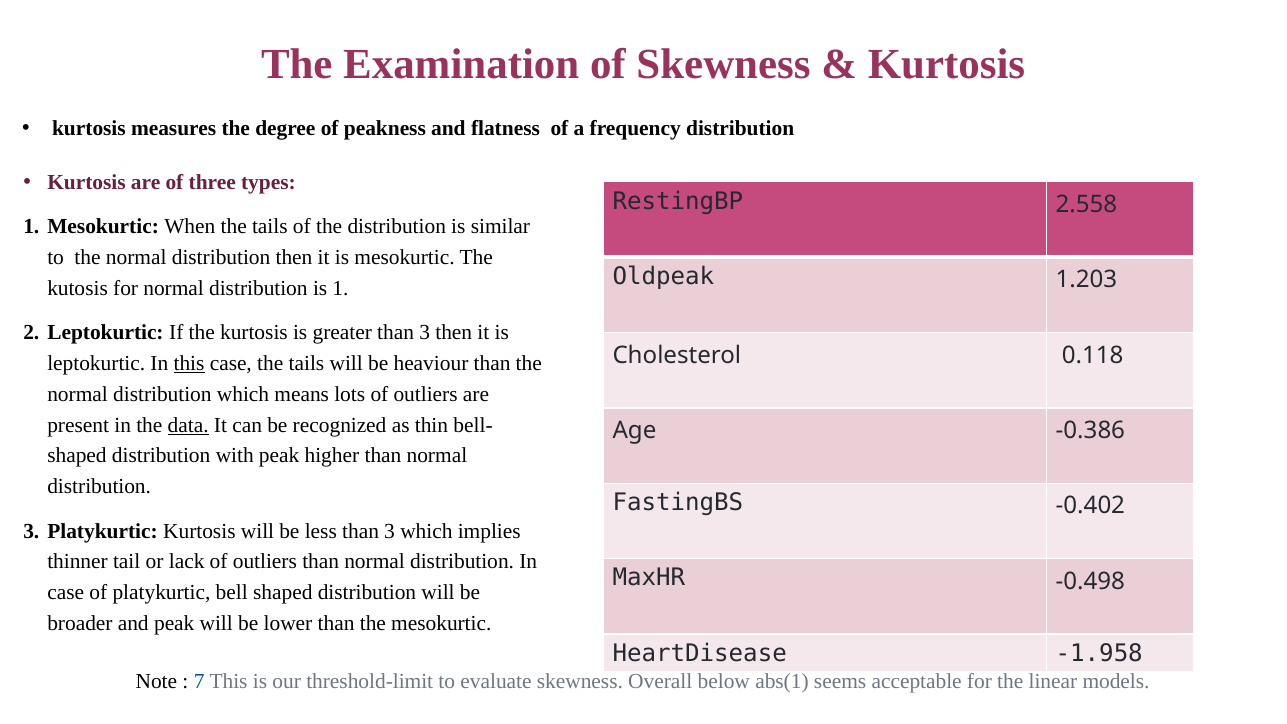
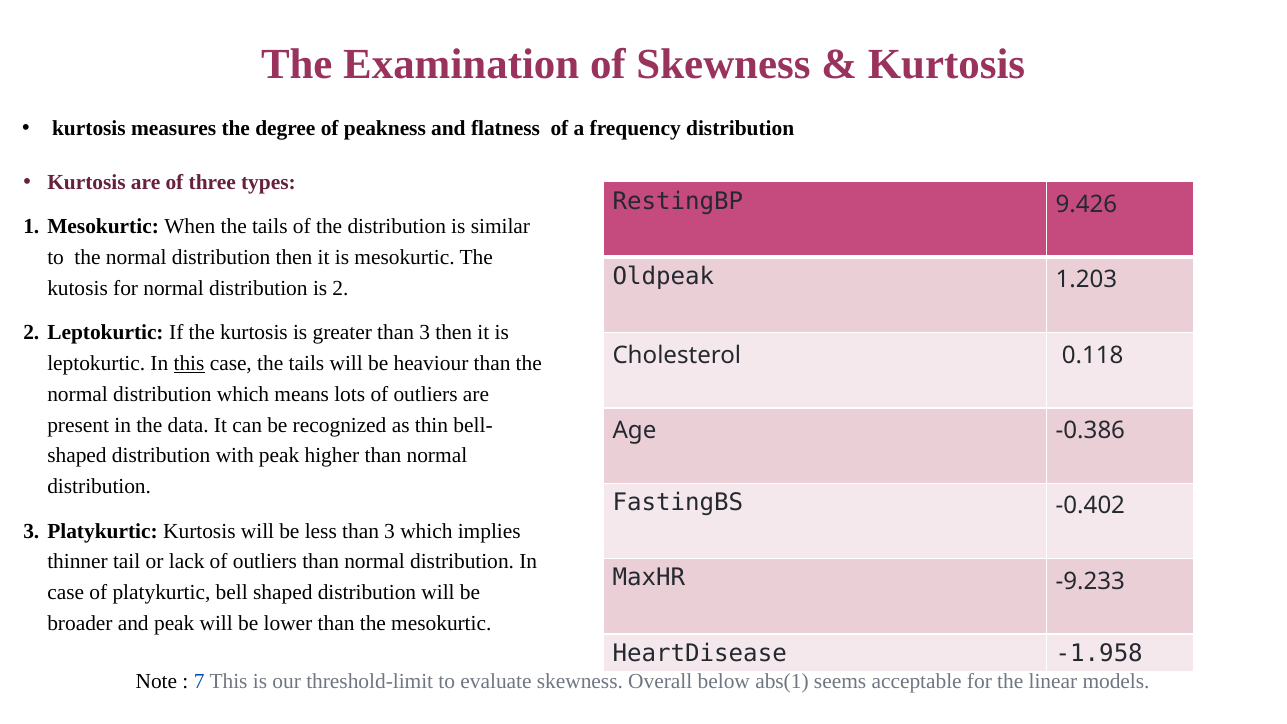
2.558: 2.558 -> 9.426 (1086, 204)
is 1: 1 -> 2 (340, 288)
data underline: present -> none (188, 425)
-0.498: -0.498 -> -9.233 (1090, 581)
